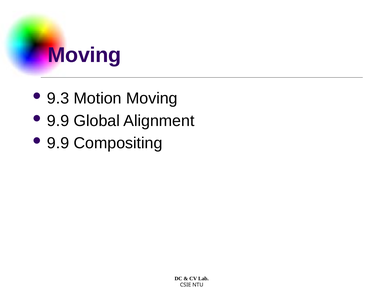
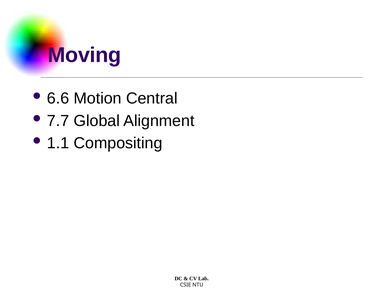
9.3: 9.3 -> 6.6 (58, 98)
Motion Moving: Moving -> Central (152, 98)
9.9: 9.9 -> 7.7 (58, 121)
9.9: 9.9 -> 1.1 (58, 143)
